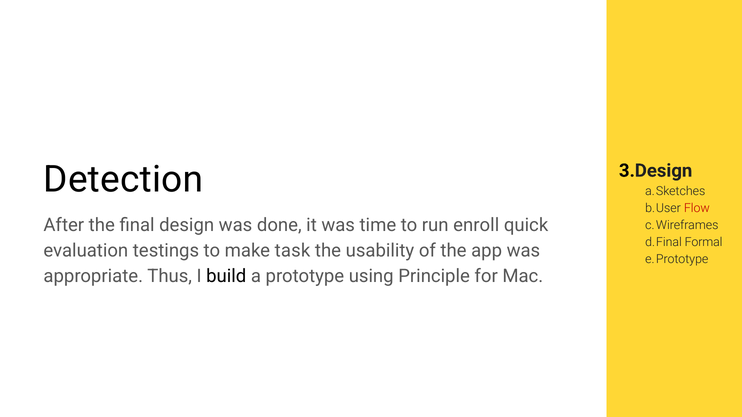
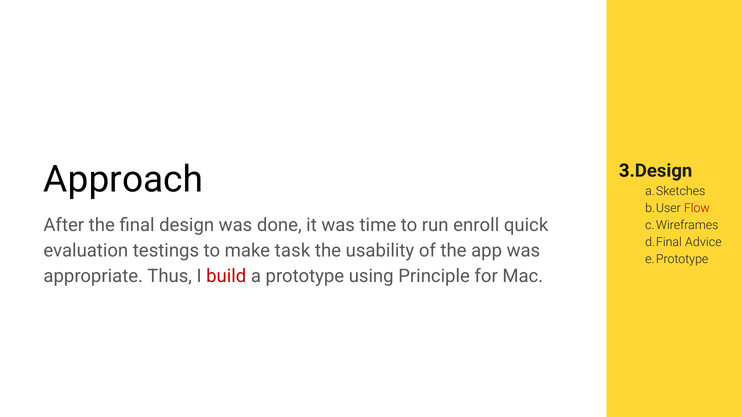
Detection: Detection -> Approach (123, 180)
Formal: Formal -> Advice (703, 242)
build colour: black -> red (226, 276)
